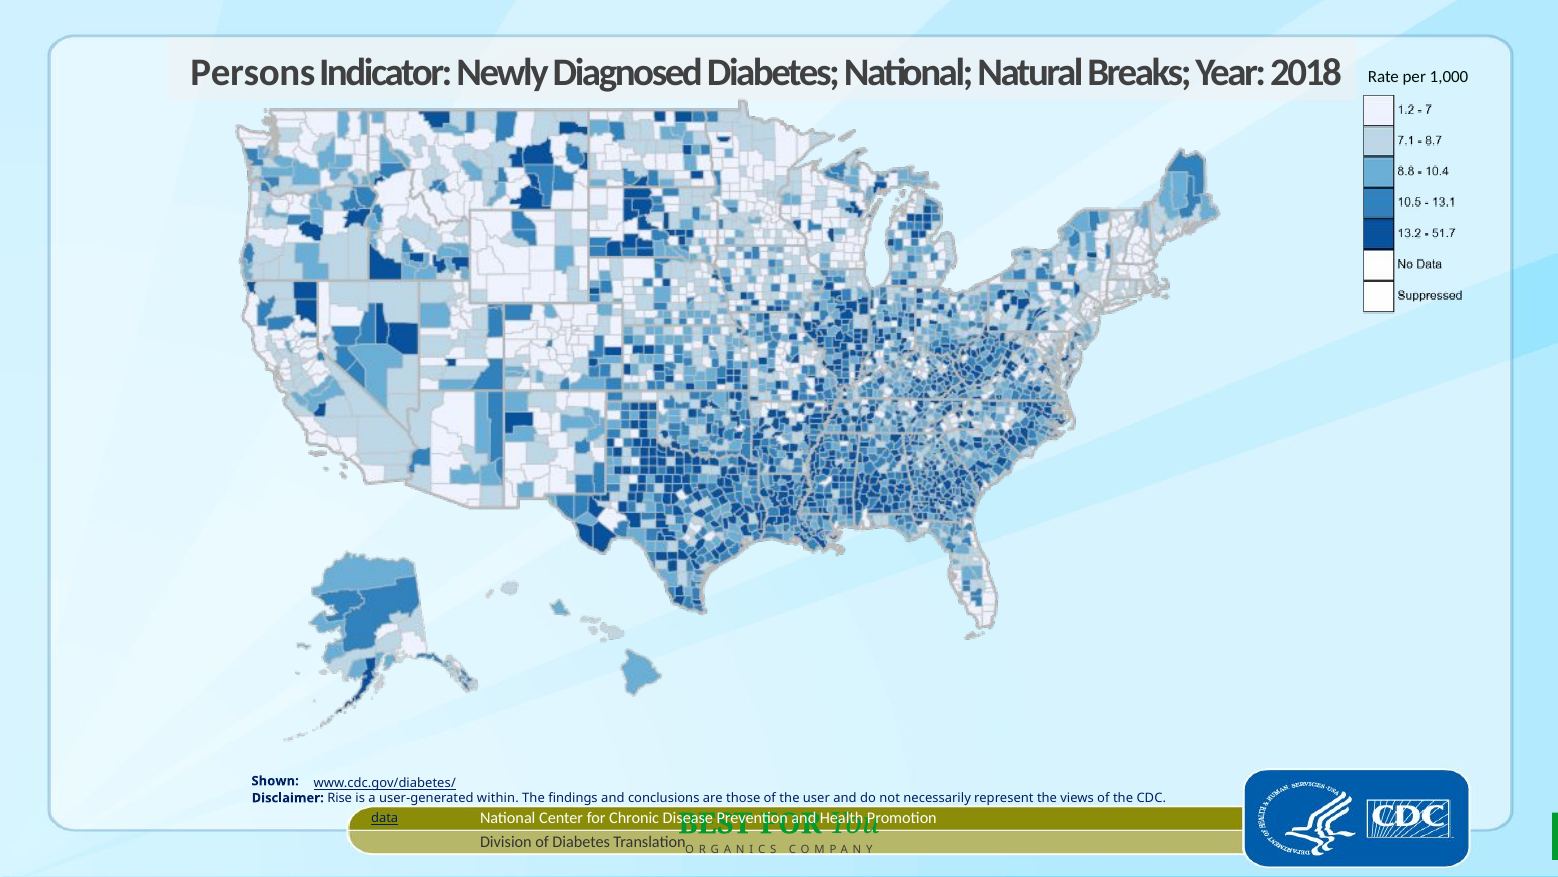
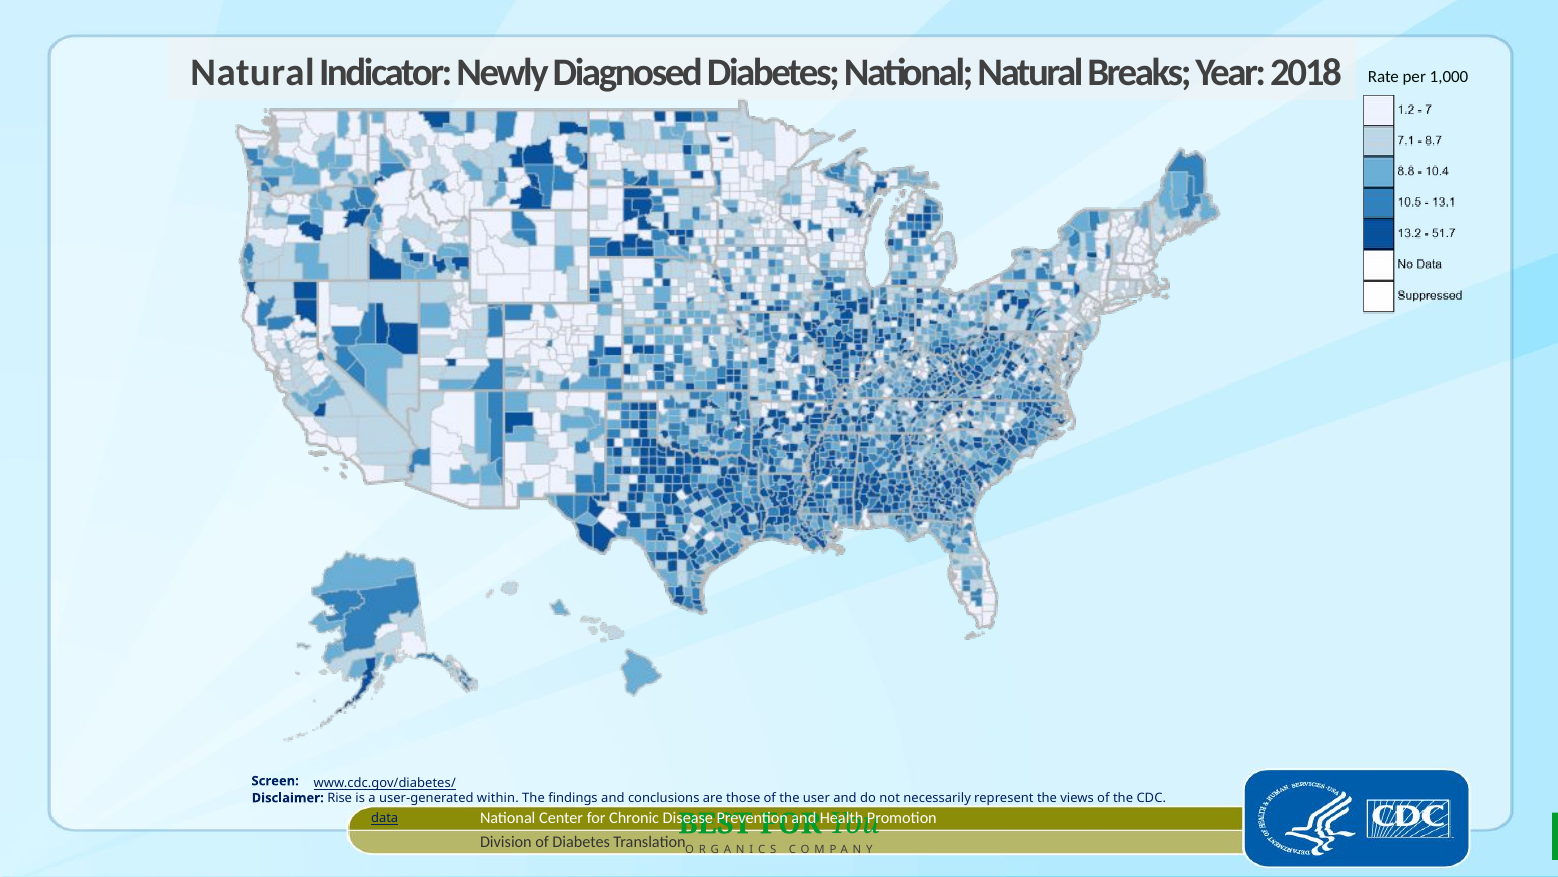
Persons: Persons -> Natural (253, 72)
Shown: Shown -> Screen (275, 780)
